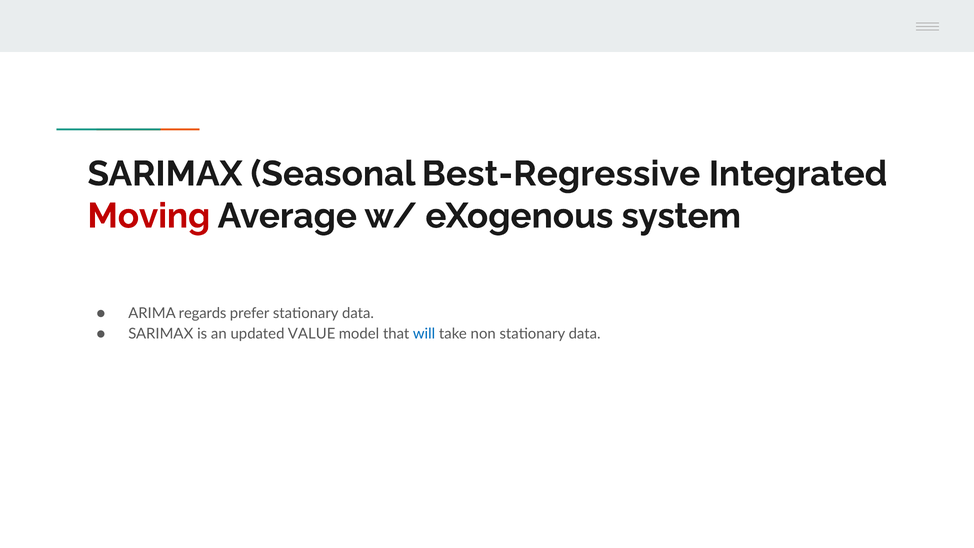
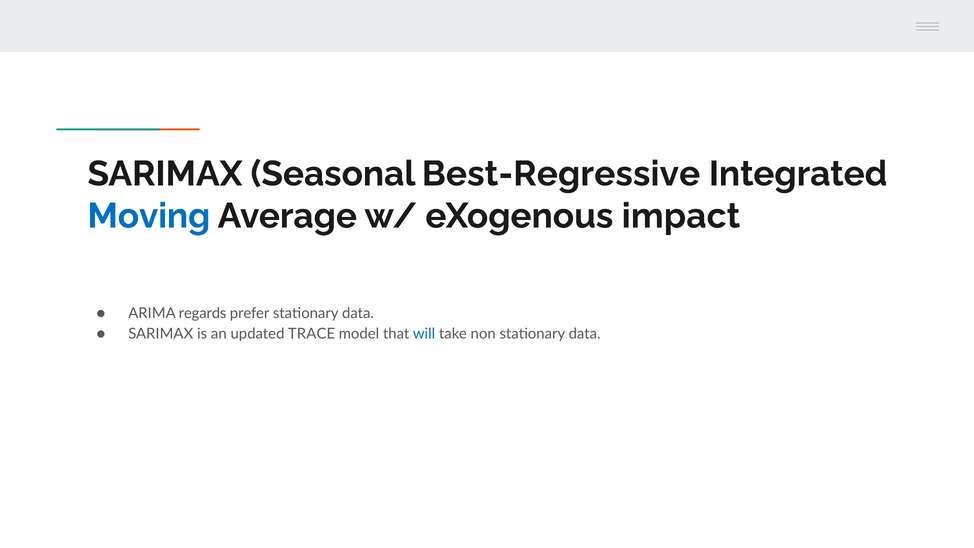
Moving colour: red -> blue (149, 216)
system: system -> impact (681, 216)
VALUE: VALUE -> TRACE (312, 334)
